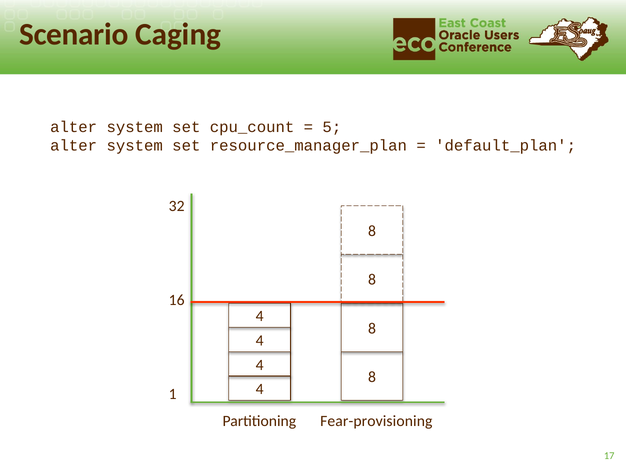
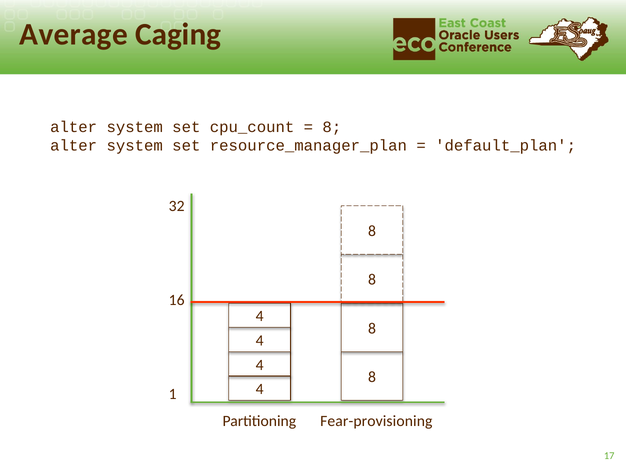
Scenario: Scenario -> Average (74, 34)
5: 5 -> 8 (332, 127)
